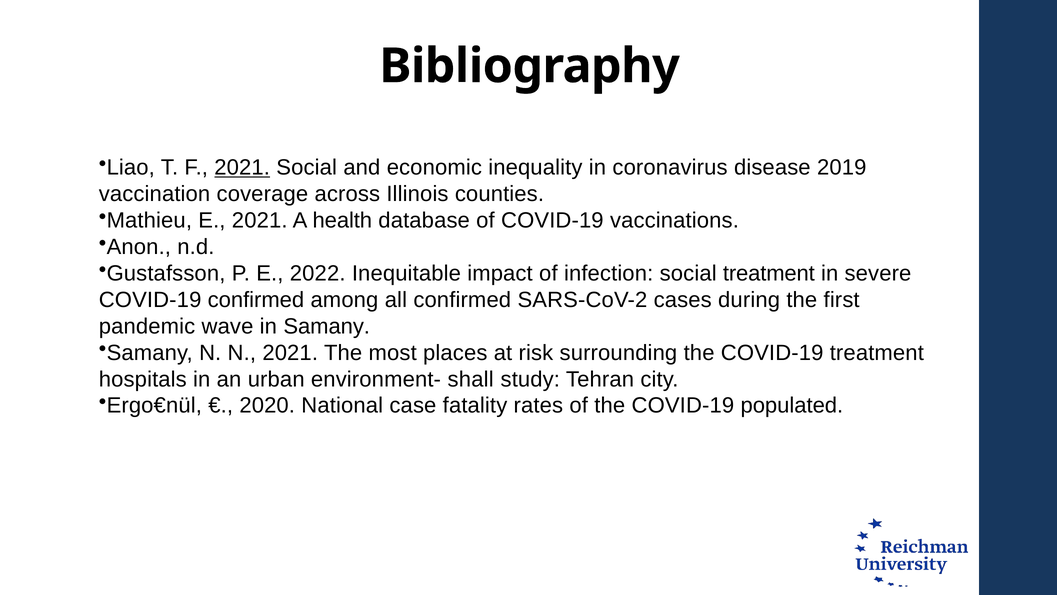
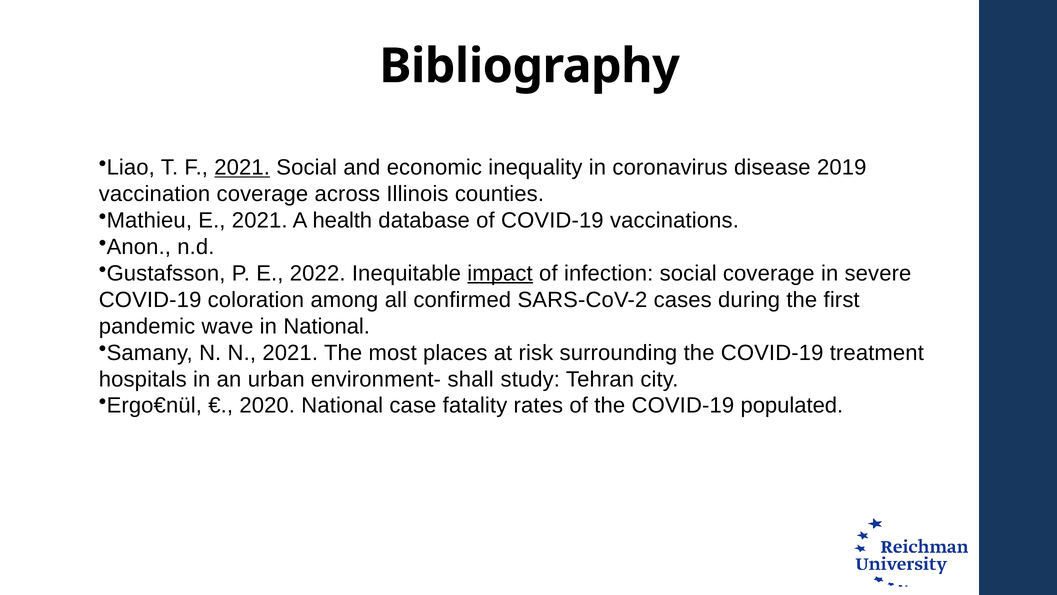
impact underline: none -> present (500, 273)
social treatment: treatment -> coverage (769, 273)
COVID-19 confirmed: confirmed -> coloration (256, 300)
in Samany: Samany -> National (327, 326)
